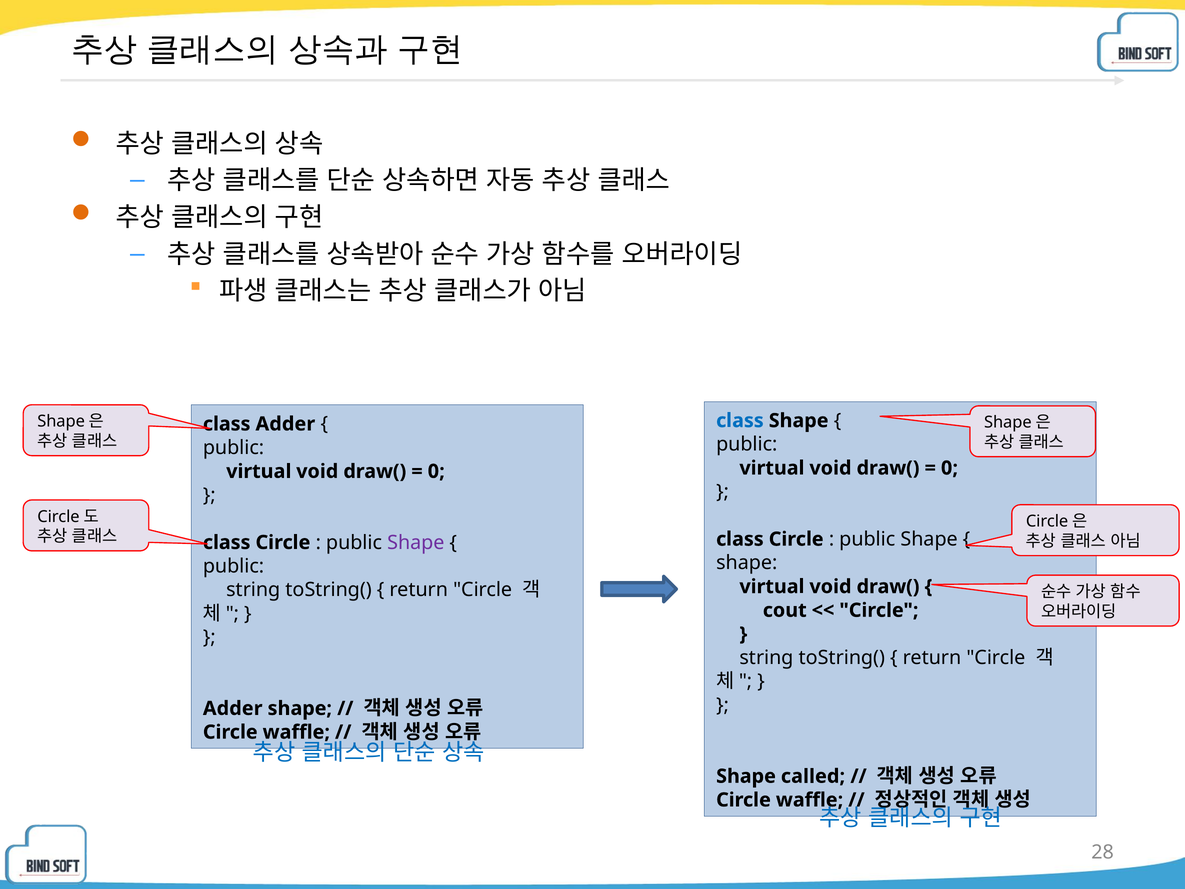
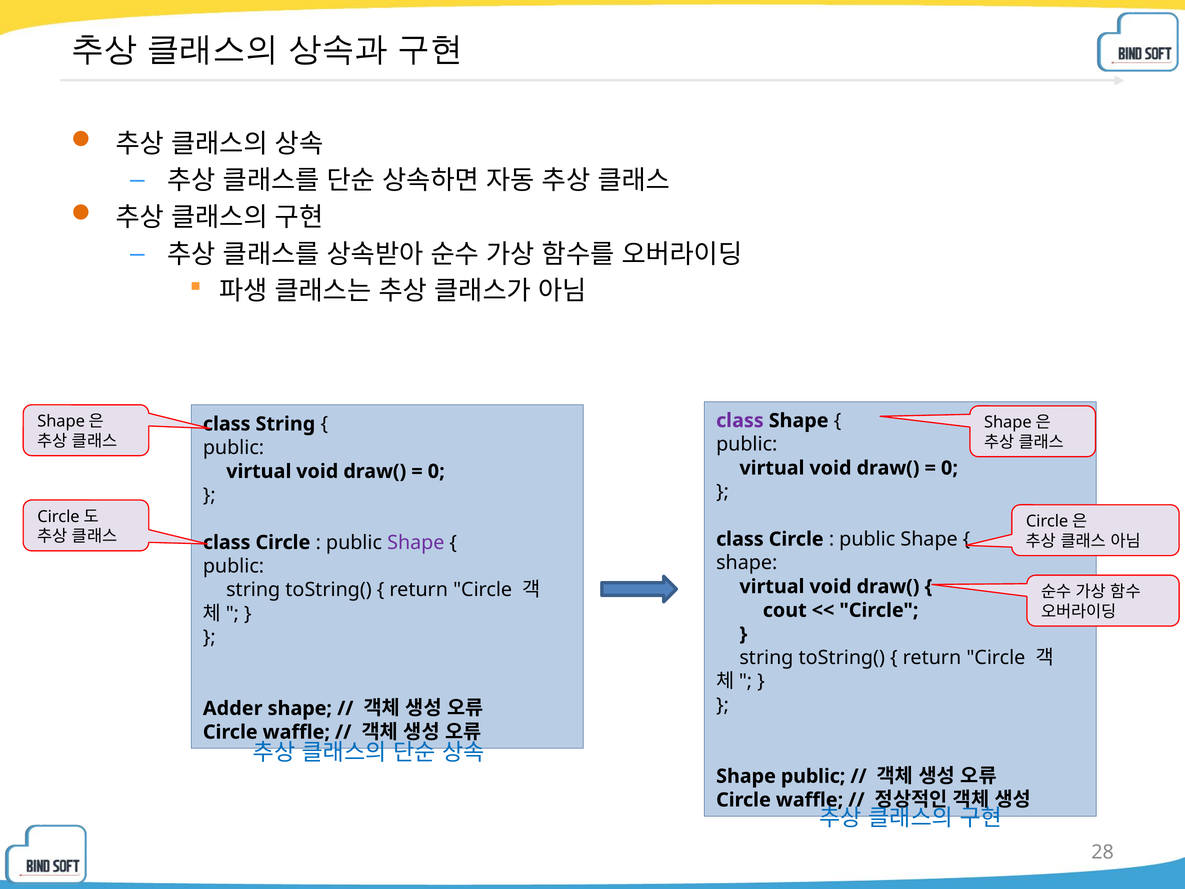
class colour: blue -> purple (740, 421)
Adder: Adder -> String (285, 424)
Shape called: called -> public (813, 776)
